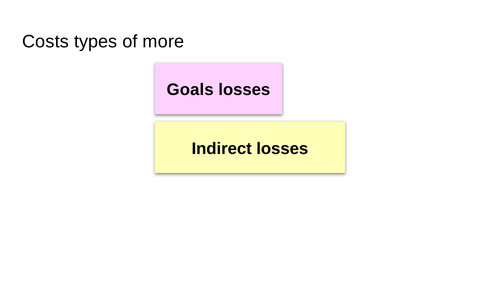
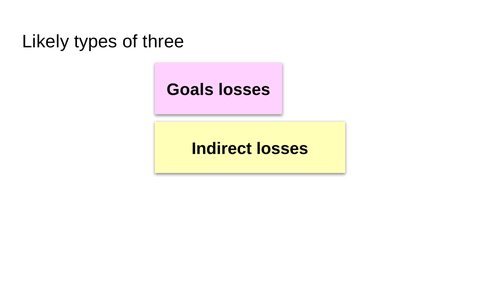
Costs: Costs -> Likely (46, 41)
more: more -> three (163, 41)
